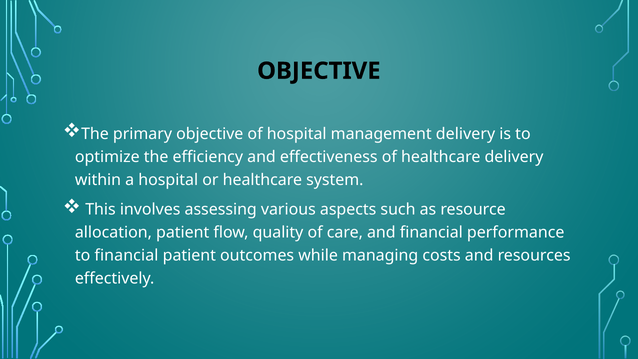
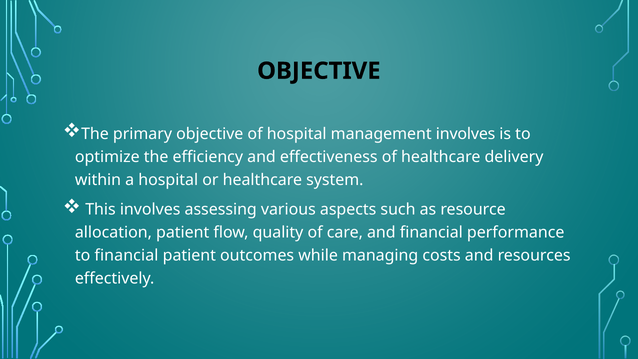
management delivery: delivery -> involves (466, 134)
